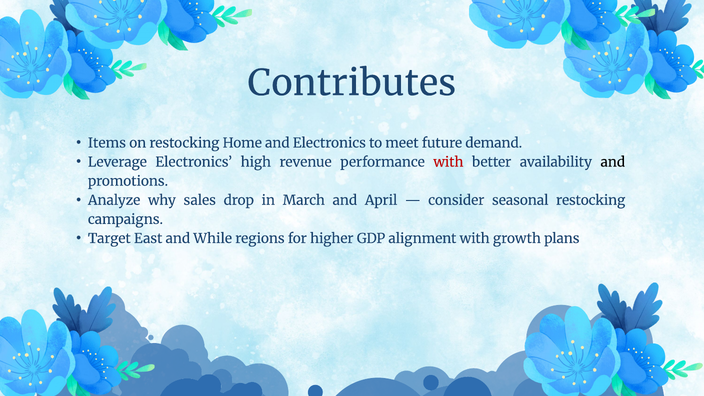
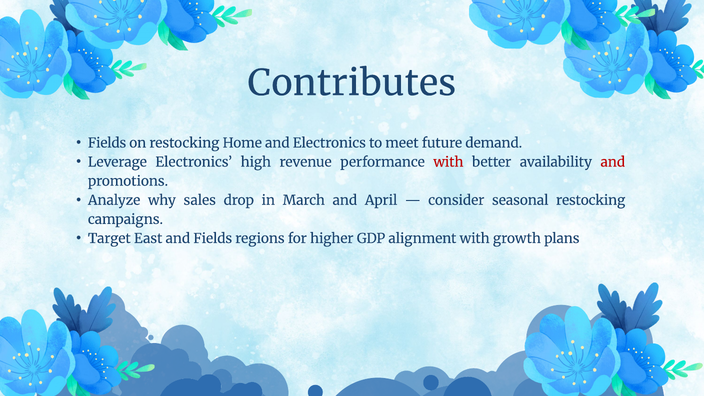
Items: Items -> Fields (107, 143)
and colour: black -> red (613, 162)
and While: While -> Fields (213, 239)
